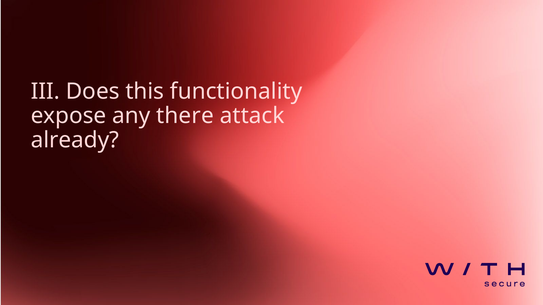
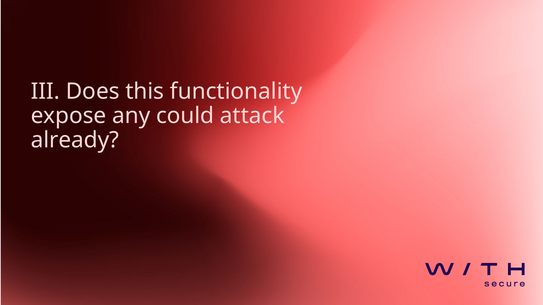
there: there -> could (185, 116)
